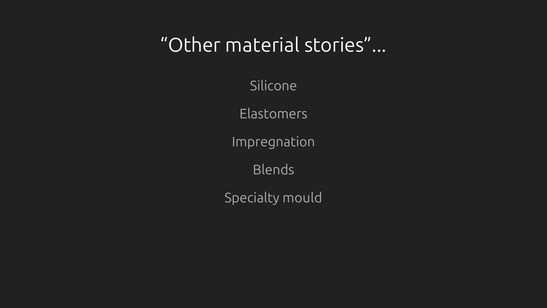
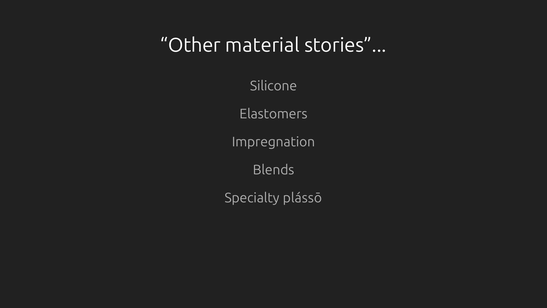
mould: mould -> plássō (302, 198)
